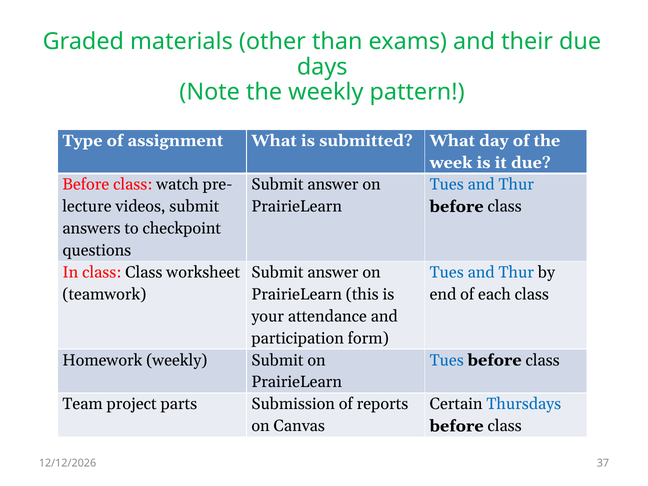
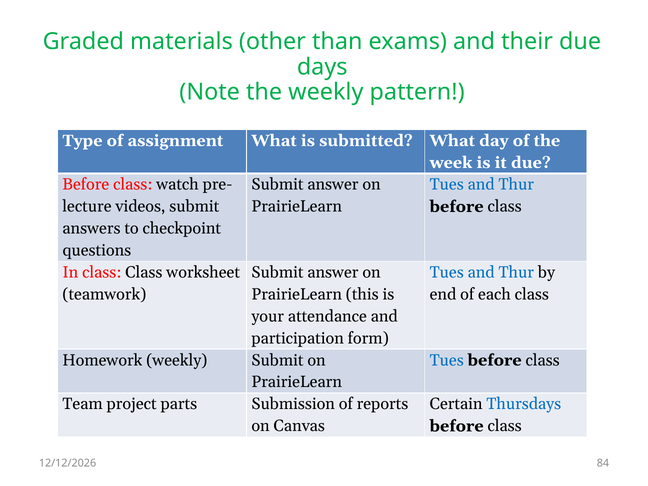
37: 37 -> 84 (603, 463)
